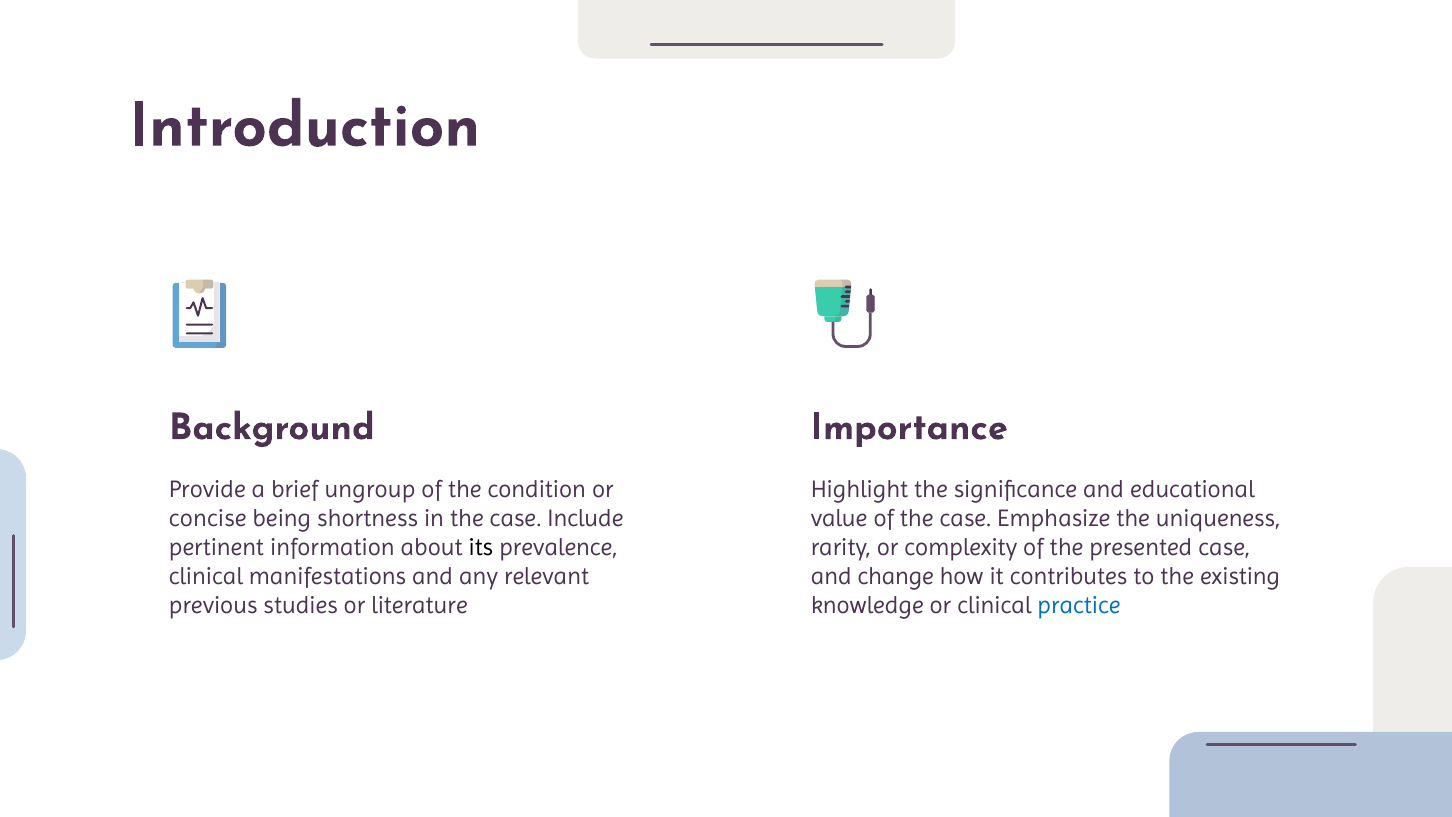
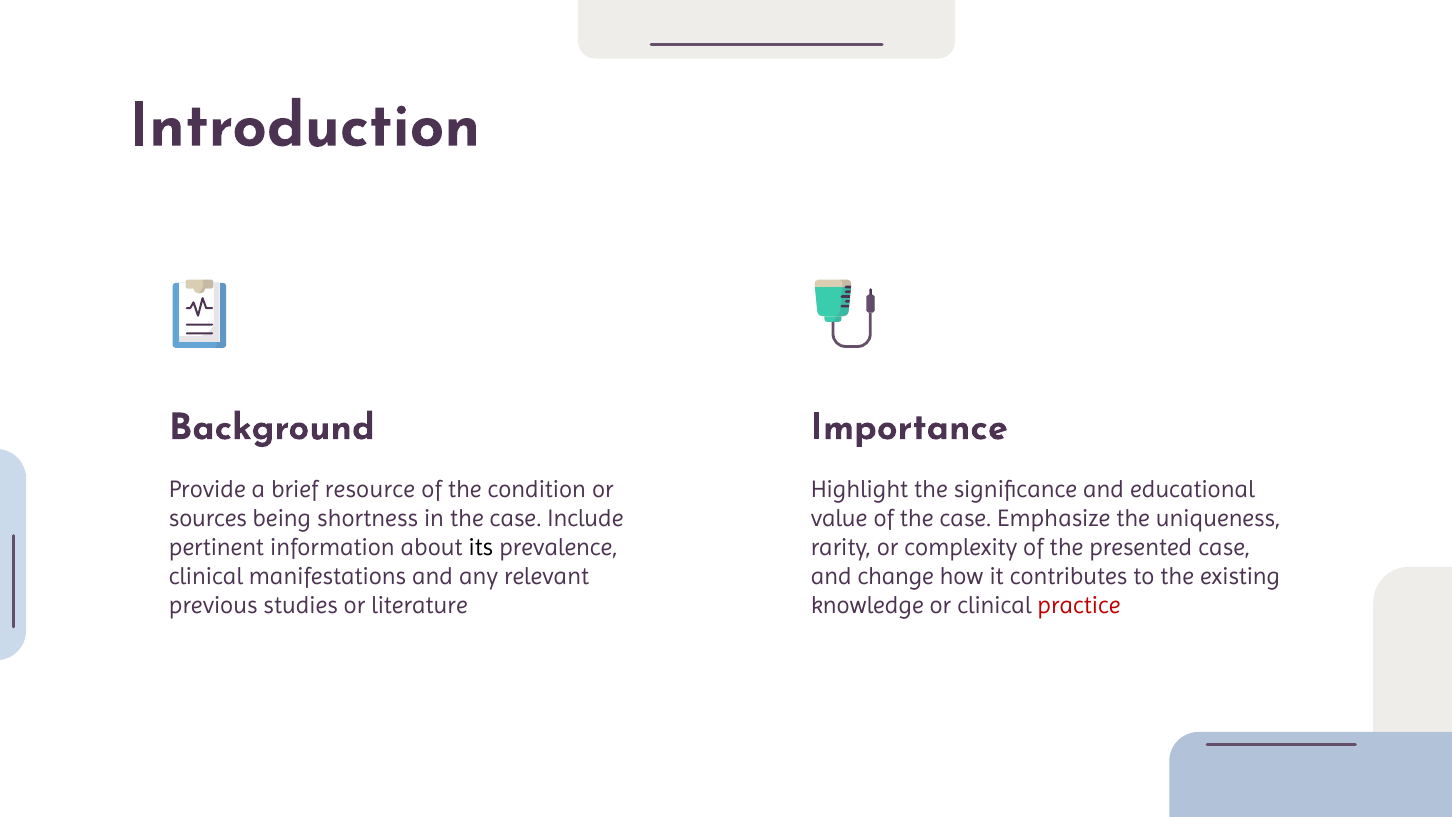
ungroup: ungroup -> resource (370, 489)
concise: concise -> sources (208, 518)
practice colour: blue -> red (1079, 606)
